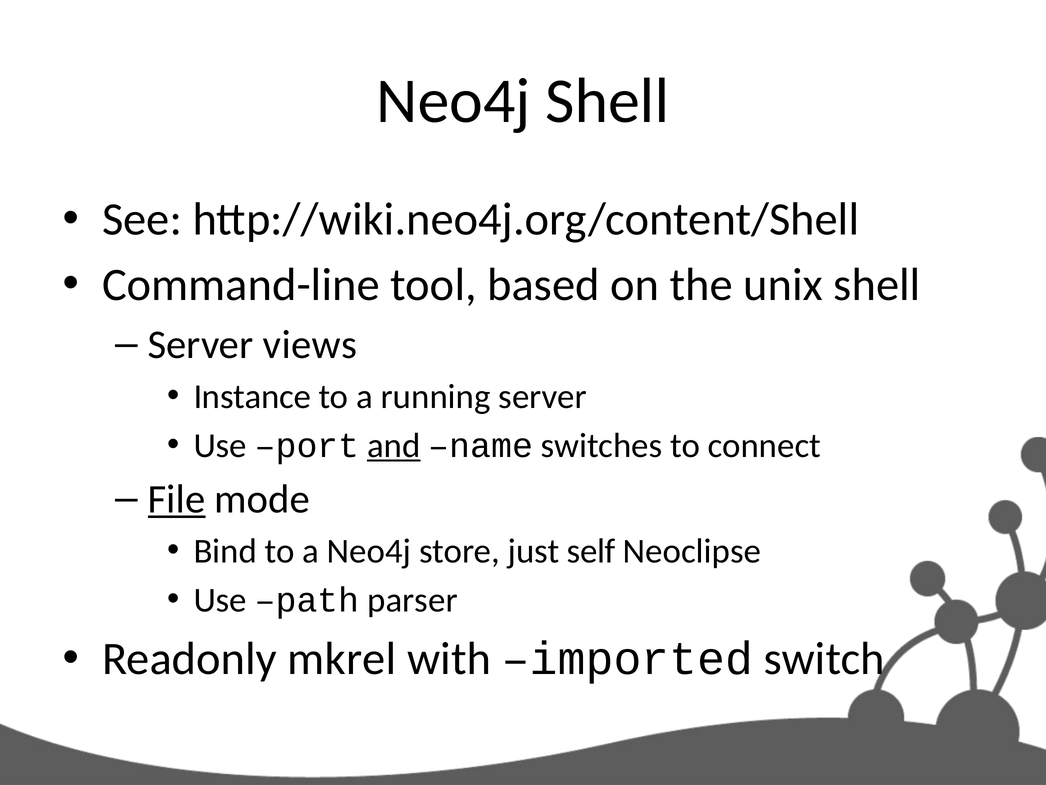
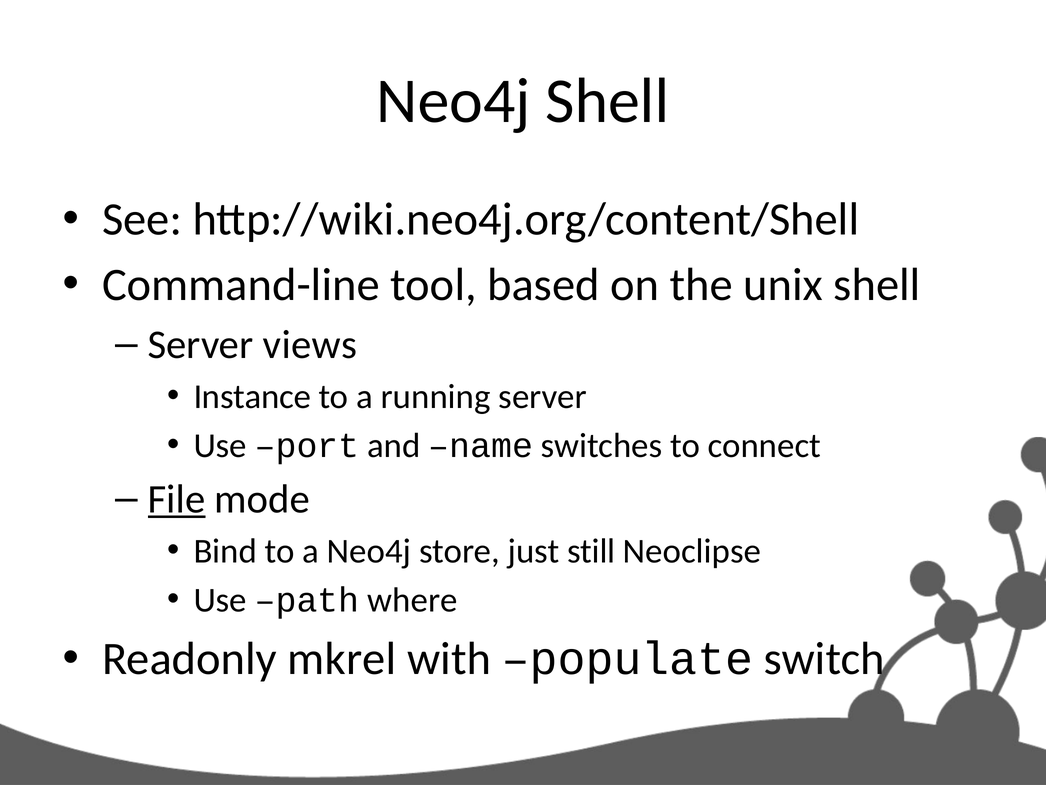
and underline: present -> none (394, 445)
self: self -> still (591, 551)
parser: parser -> where (412, 600)
imported: imported -> populate (628, 659)
